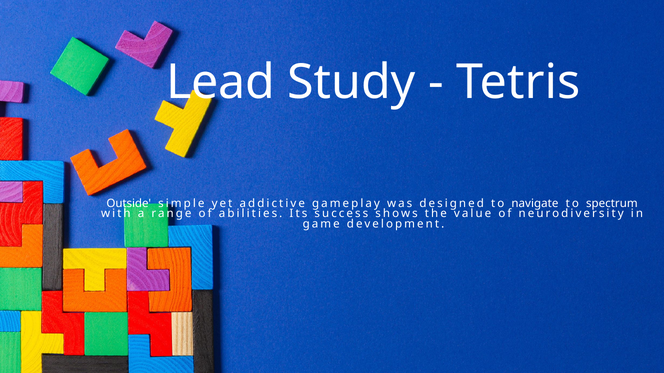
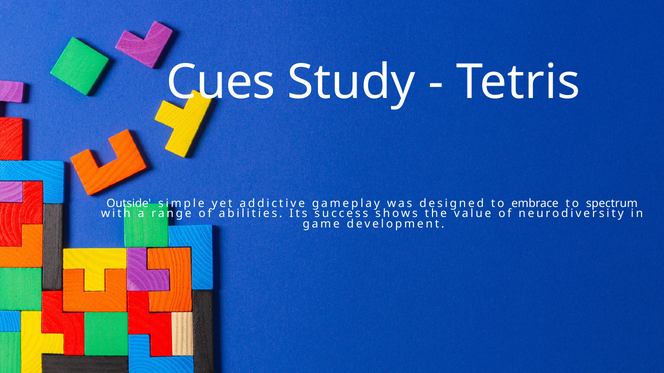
Lead: Lead -> Cues (221, 82)
navigate: navigate -> embrace (535, 204)
